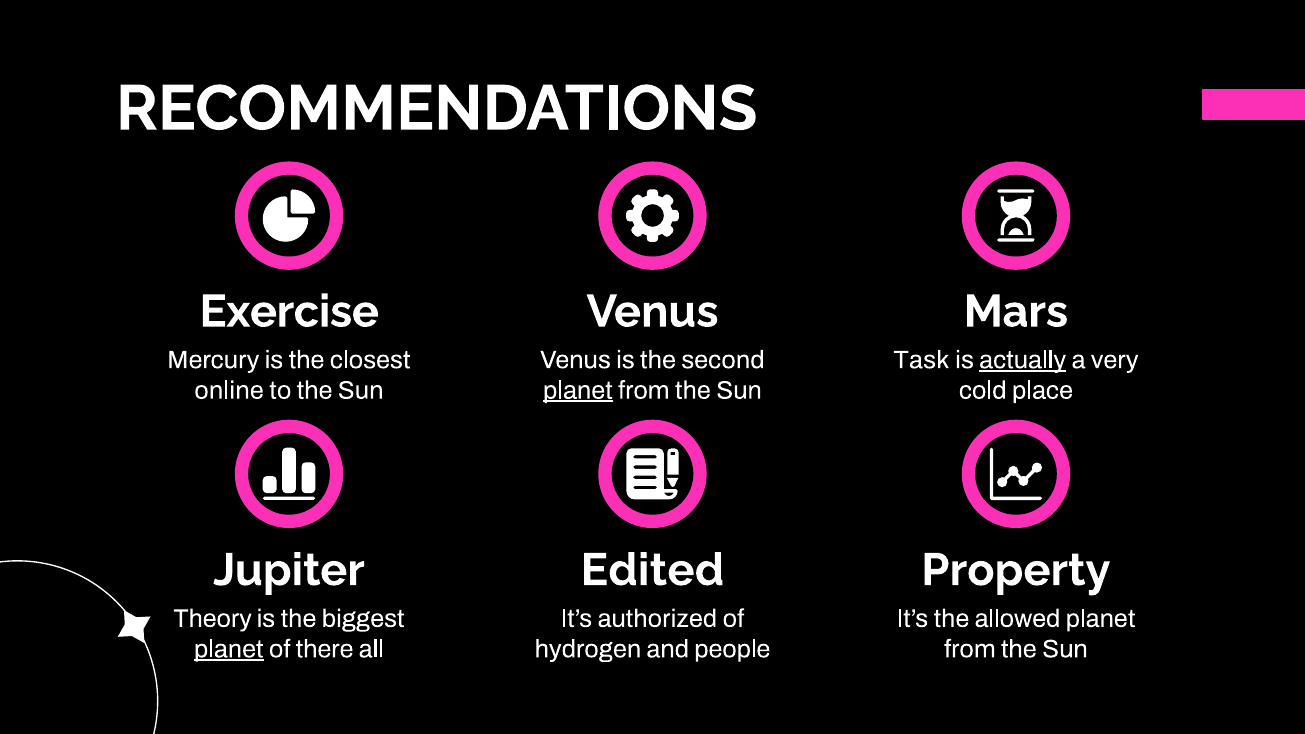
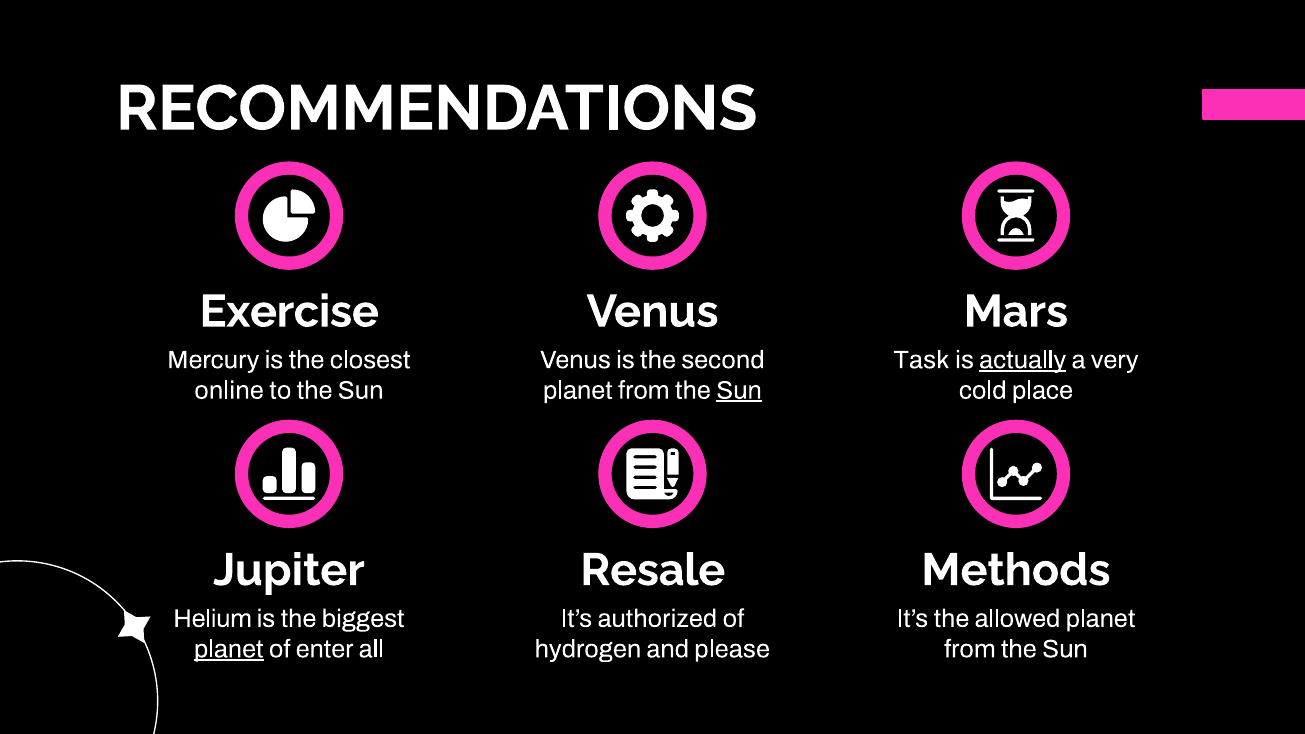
planet underline: present -> none (578, 390)
Sun underline: none -> present (739, 390)
Edited: Edited -> Resale (653, 570)
Property: Property -> Methods (1016, 570)
Theory: Theory -> Helium (213, 619)
there: there -> enter (325, 649)
people: people -> please (732, 649)
